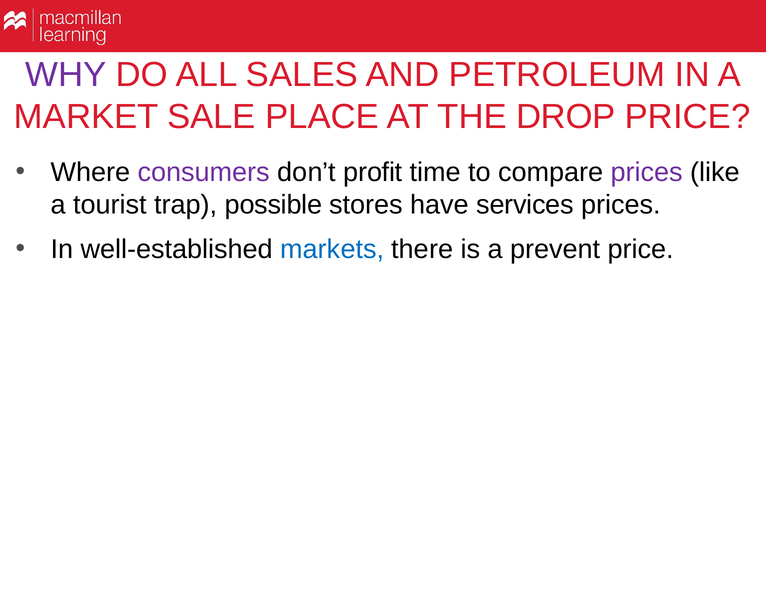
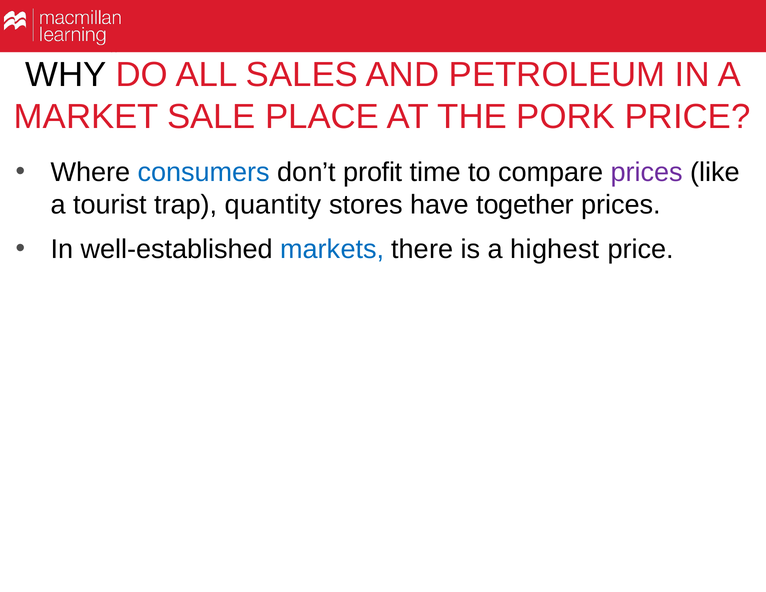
WHY colour: purple -> black (66, 75)
DROP: DROP -> PORK (566, 117)
consumers colour: purple -> blue (204, 172)
possible: possible -> quantity (273, 205)
services: services -> together (525, 205)
prevent: prevent -> highest (555, 249)
